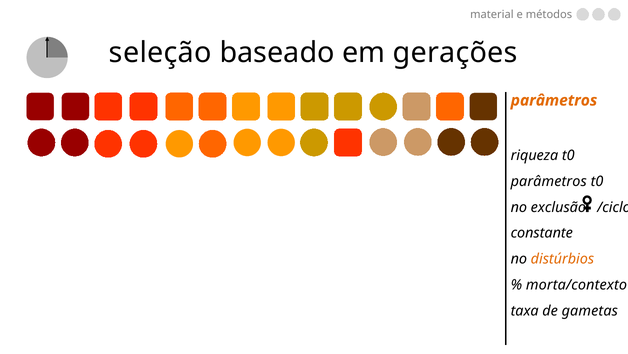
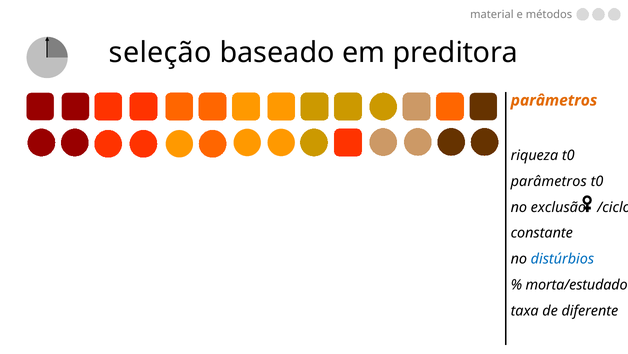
gerações: gerações -> preditora (455, 53)
distúrbios colour: orange -> blue (562, 259)
morta/contexto: morta/contexto -> morta/estudado (577, 284)
gametas: gametas -> diferente (590, 310)
